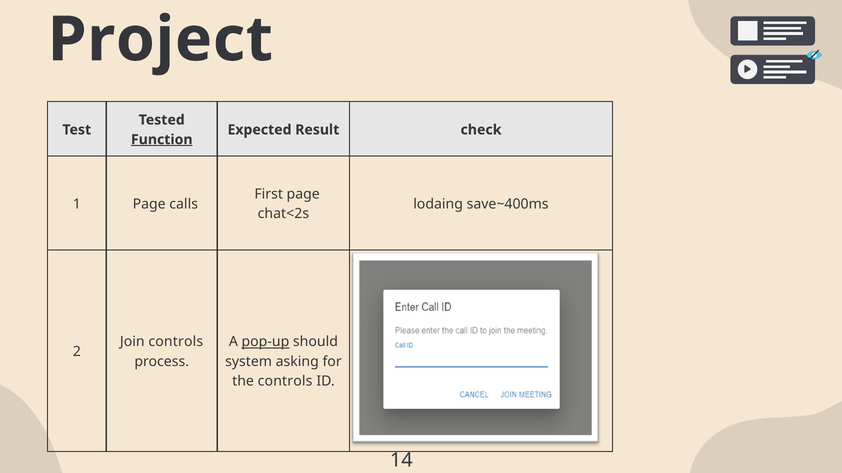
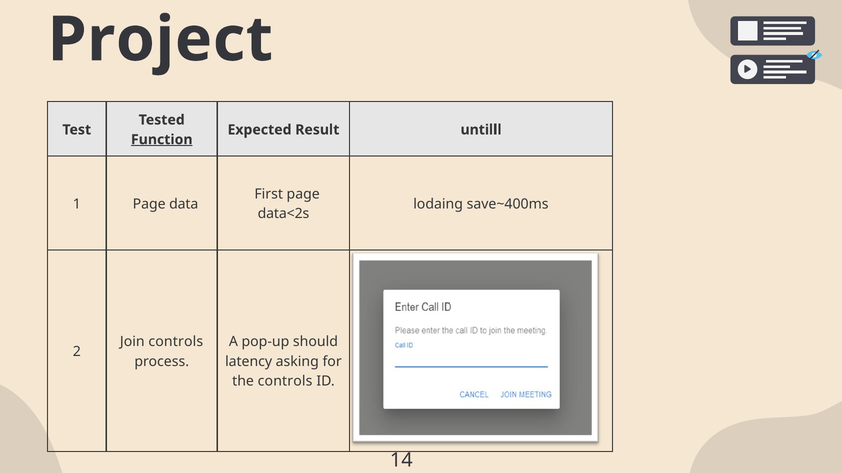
check: check -> untilll (481, 130)
calls: calls -> data (184, 204)
chat<2s: chat<2s -> data<2s (283, 214)
pop-up underline: present -> none (265, 342)
system: system -> latency (249, 362)
